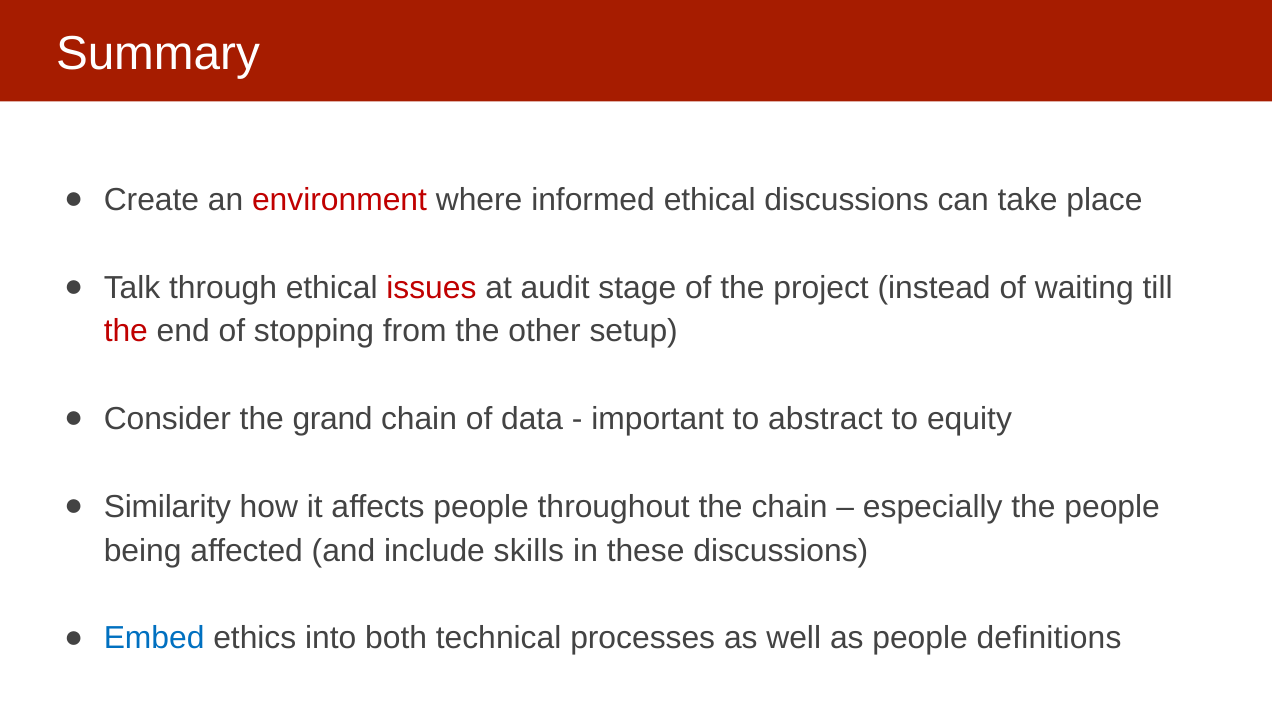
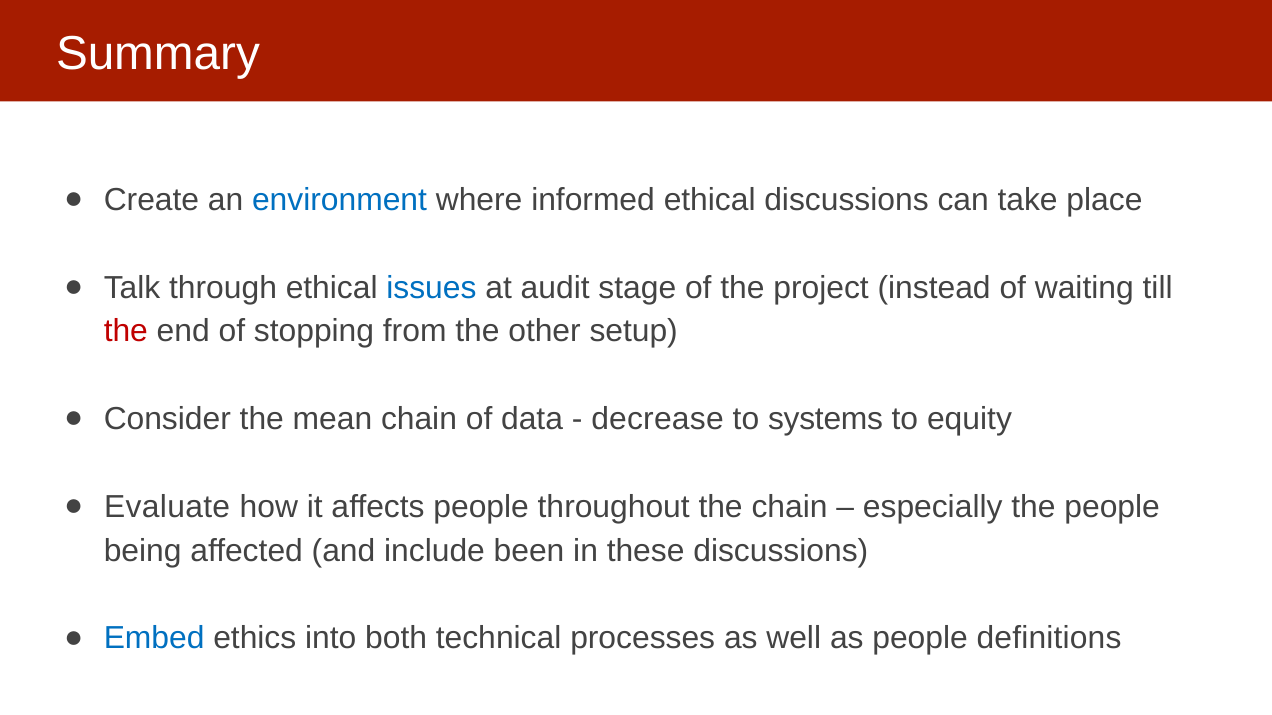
environment colour: red -> blue (340, 200)
issues colour: red -> blue (431, 288)
grand: grand -> mean (332, 419)
important: important -> decrease (658, 419)
abstract: abstract -> systems (826, 419)
Similarity: Similarity -> Evaluate (167, 507)
skills: skills -> been (529, 551)
